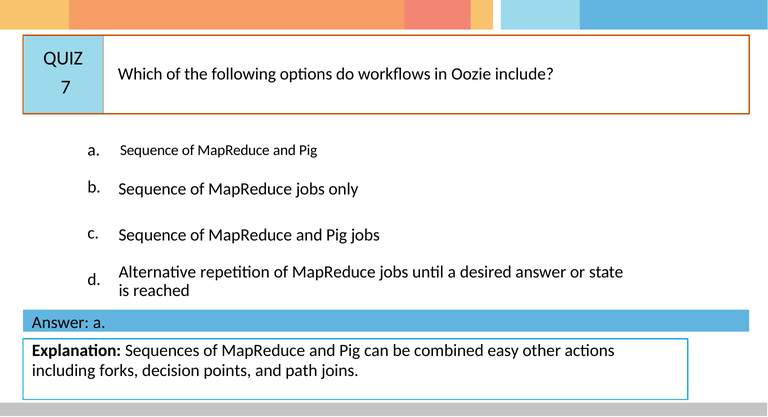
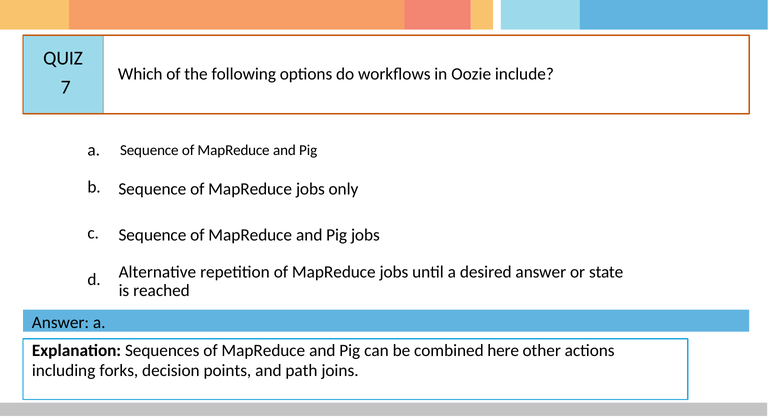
easy: easy -> here (503, 351)
